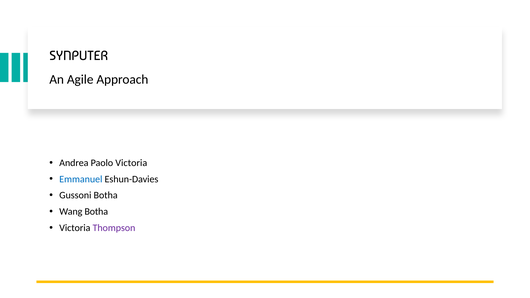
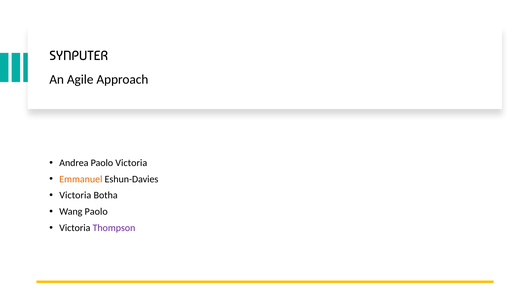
Emmanuel colour: blue -> orange (81, 179)
Gussoni: Gussoni -> Victoria (75, 195)
Wang Botha: Botha -> Paolo (96, 212)
